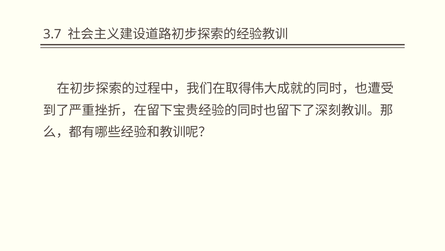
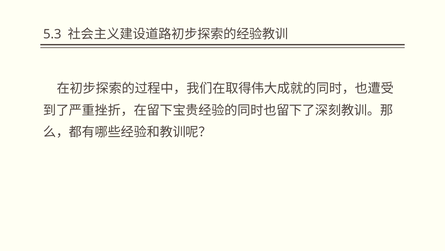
3.7: 3.7 -> 5.3 (52, 34)
